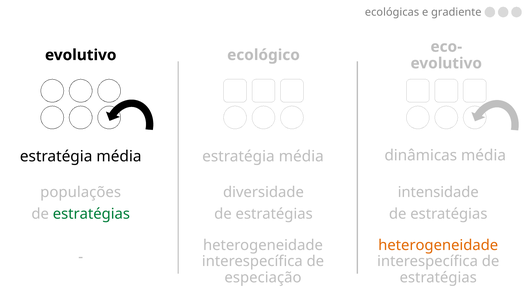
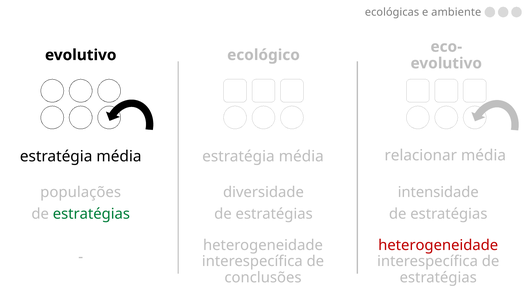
gradiente: gradiente -> ambiente (456, 12)
dinâmicas: dinâmicas -> relacionar (421, 155)
heterogeneidade colour: orange -> red (438, 245)
especiação: especiação -> conclusões (263, 277)
